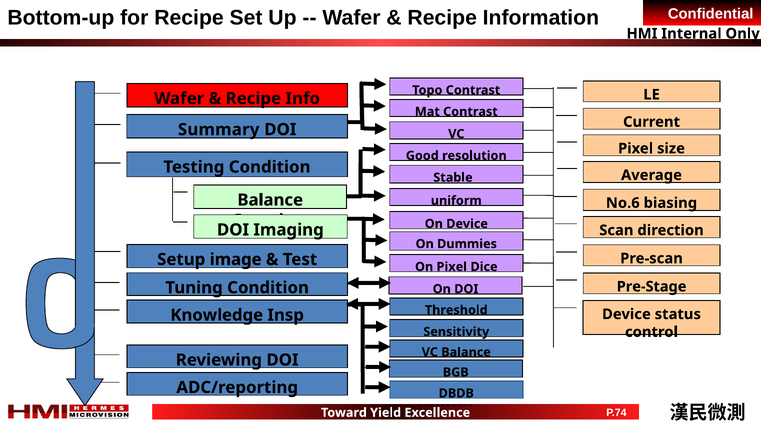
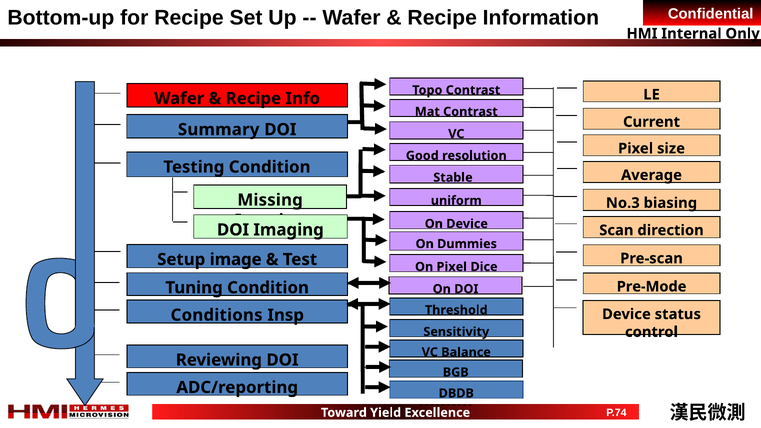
Balance: Balance -> Missing (270, 200)
No.6: No.6 -> No.3 (623, 203)
Pre-Stage: Pre-Stage -> Pre-Mode (652, 287)
Knowledge: Knowledge -> Conditions (217, 315)
